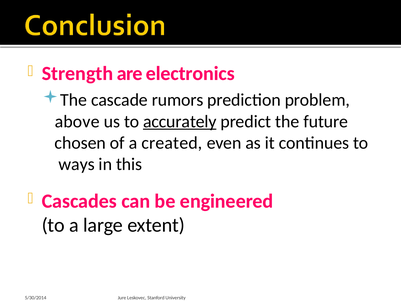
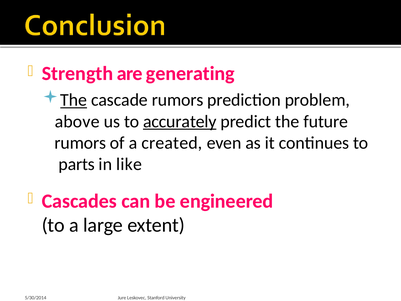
electronics: electronics -> generating (190, 74)
The underline: none -> present (74, 100)
chosen: chosen -> rumors (80, 143)
ways: ways -> parts (77, 164)
this: this -> like (129, 164)
